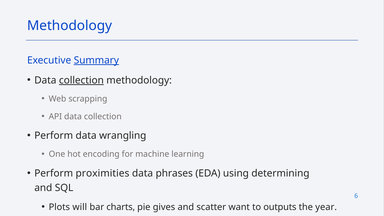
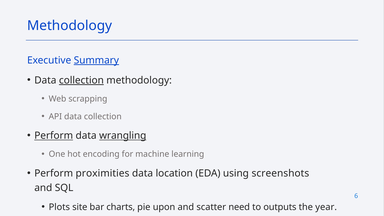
Perform underline: none -> present (54, 136)
wrangling underline: none -> present (123, 136)
phrases: phrases -> location (174, 173)
determining: determining -> screenshots (280, 173)
will: will -> site (80, 207)
gives: gives -> upon (164, 207)
want: want -> need (239, 207)
